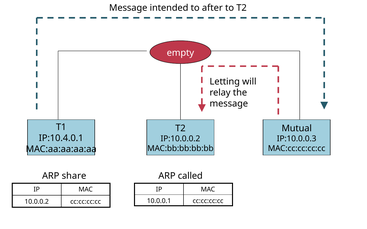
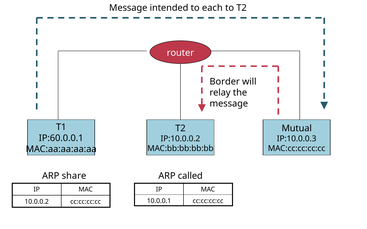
after: after -> each (212, 8)
empty: empty -> router (180, 53)
Letting: Letting -> Border (225, 82)
IP:10.4.0.1: IP:10.4.0.1 -> IP:60.0.0.1 (61, 138)
